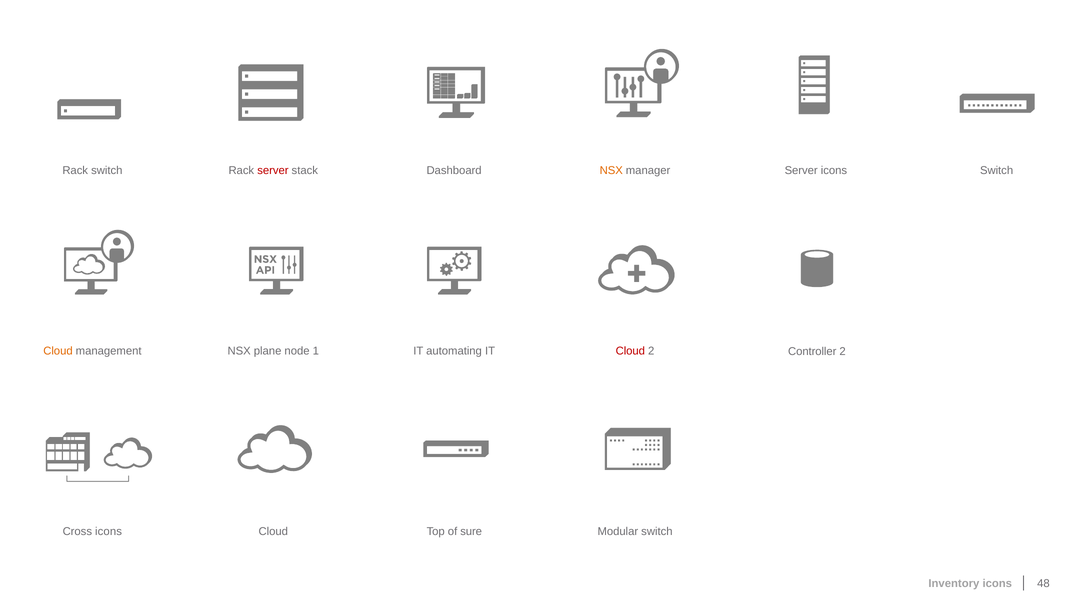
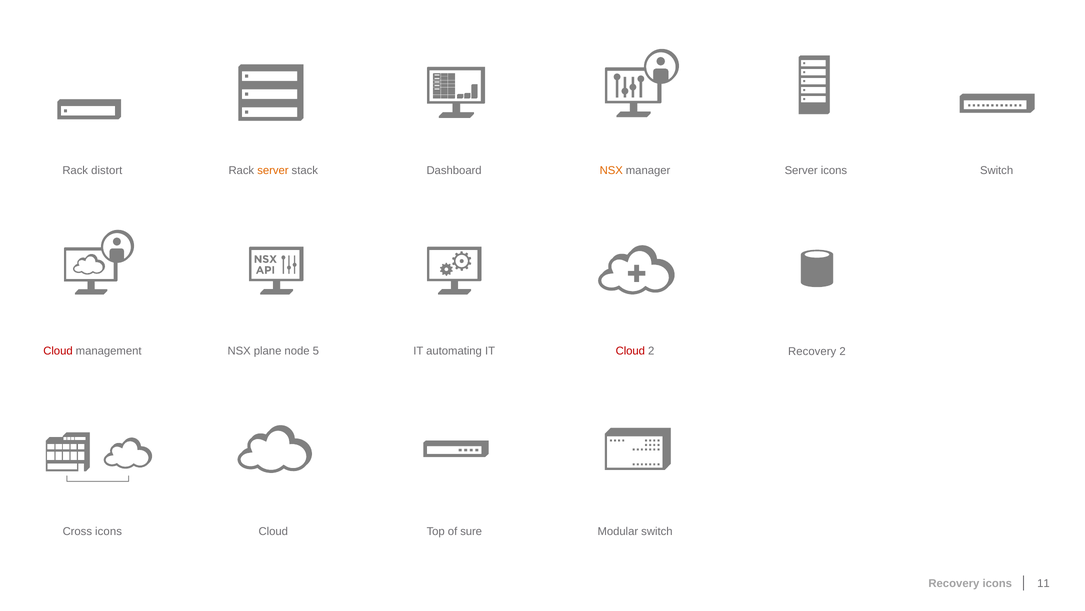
Rack switch: switch -> distort (107, 170)
server colour: red -> orange (273, 170)
Cloud colour: orange -> red (58, 351)
1: 1 -> 5 (316, 351)
Controller: Controller -> Recovery (812, 351)
Inventory: Inventory -> Recovery (954, 583)
48: 48 -> 11 (1043, 583)
